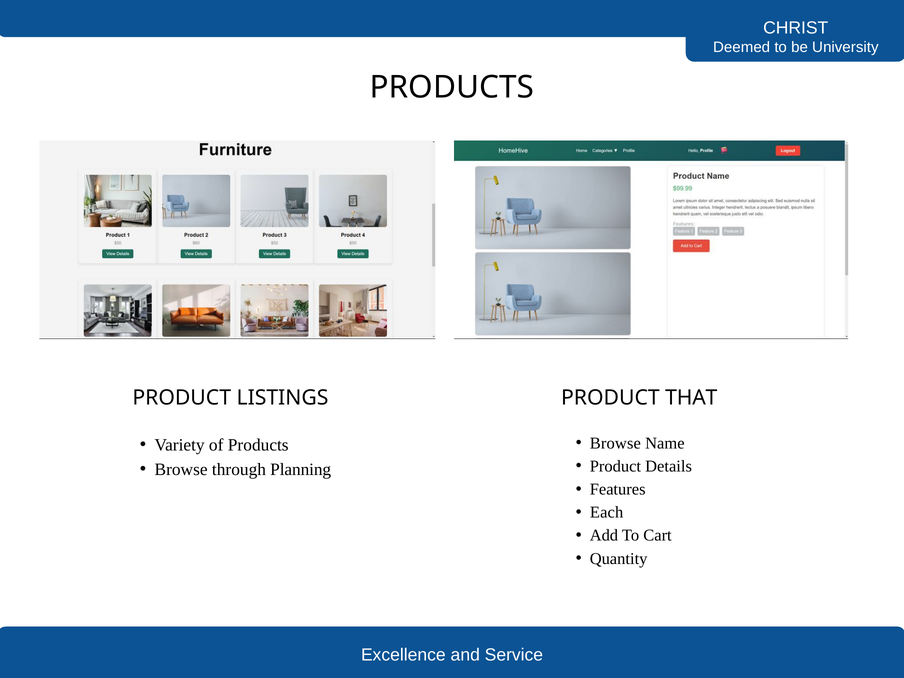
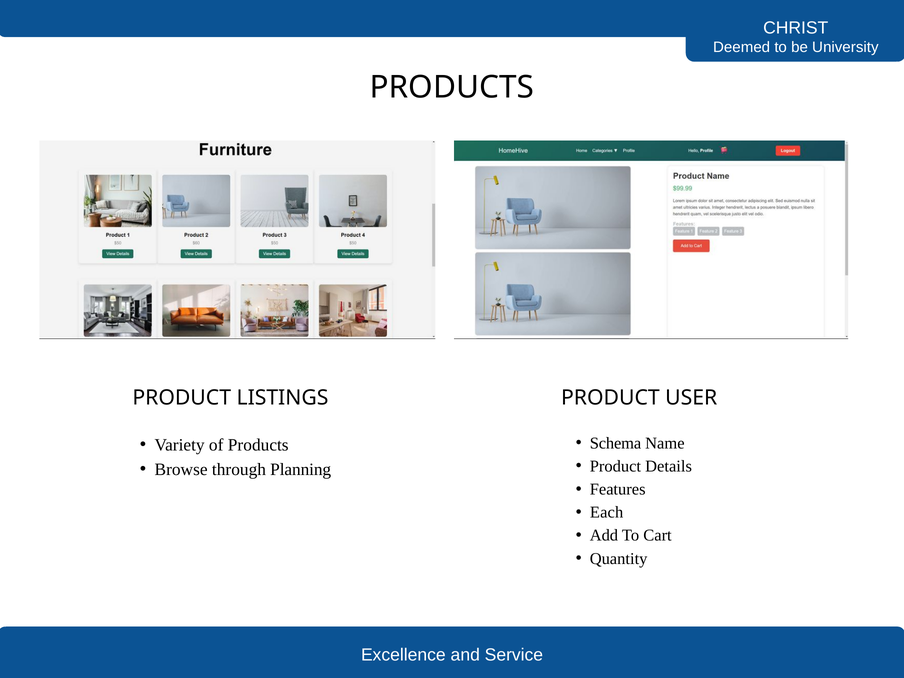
THAT: THAT -> USER (691, 398)
Browse: Browse -> Schema (615, 443)
